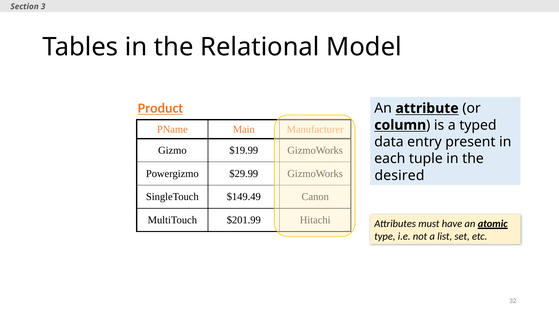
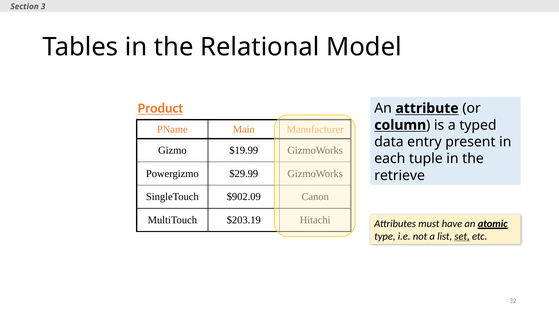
desired: desired -> retrieve (400, 175)
$149.49: $149.49 -> $902.09 (244, 196)
$201.99: $201.99 -> $203.19 (244, 220)
set underline: none -> present (462, 236)
